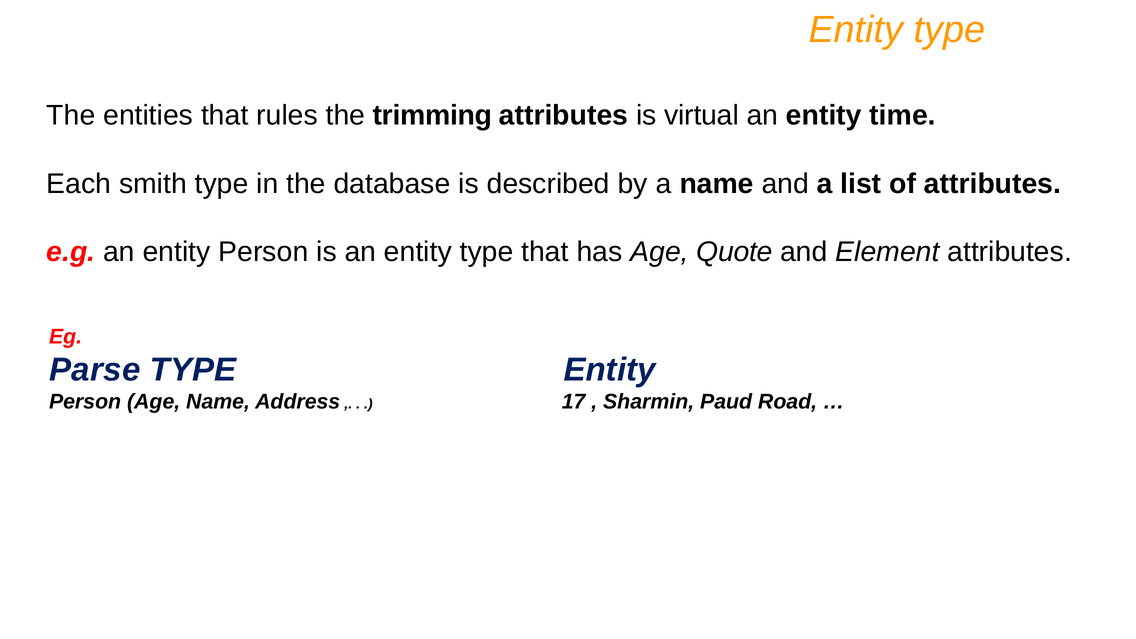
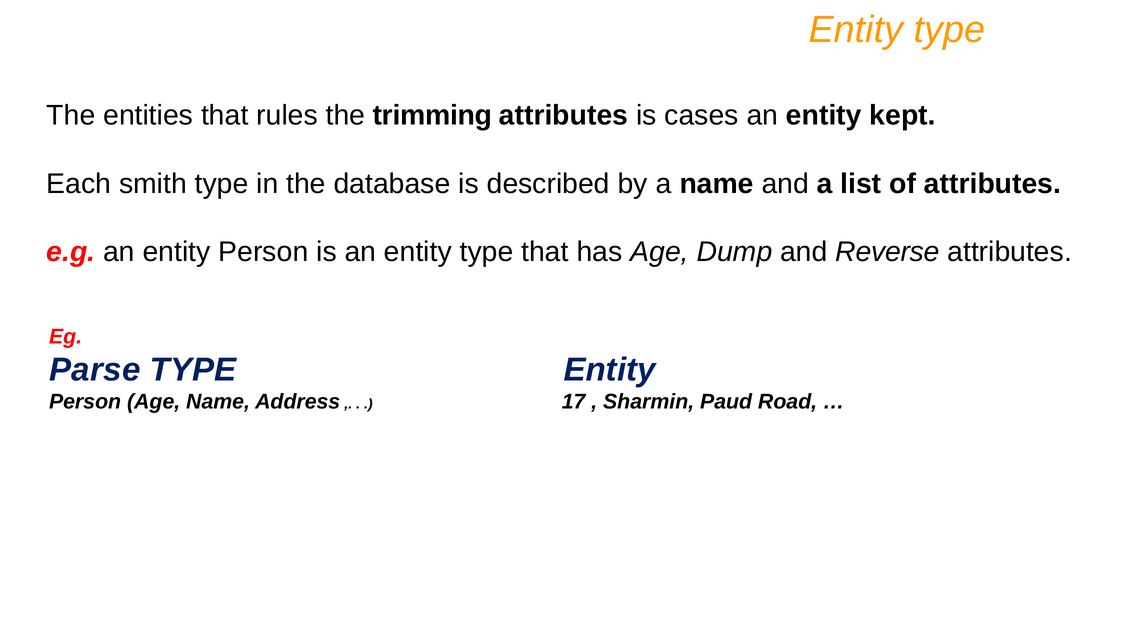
virtual: virtual -> cases (702, 116)
time: time -> kept (903, 116)
Quote: Quote -> Dump (734, 252)
Element: Element -> Reverse (888, 252)
